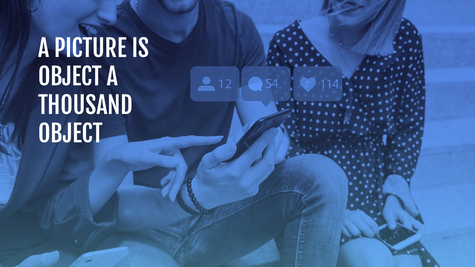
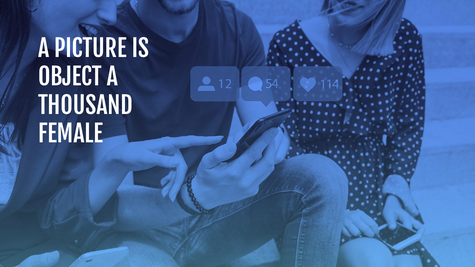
OBJECT: OBJECT -> FEMALE (70, 135)
